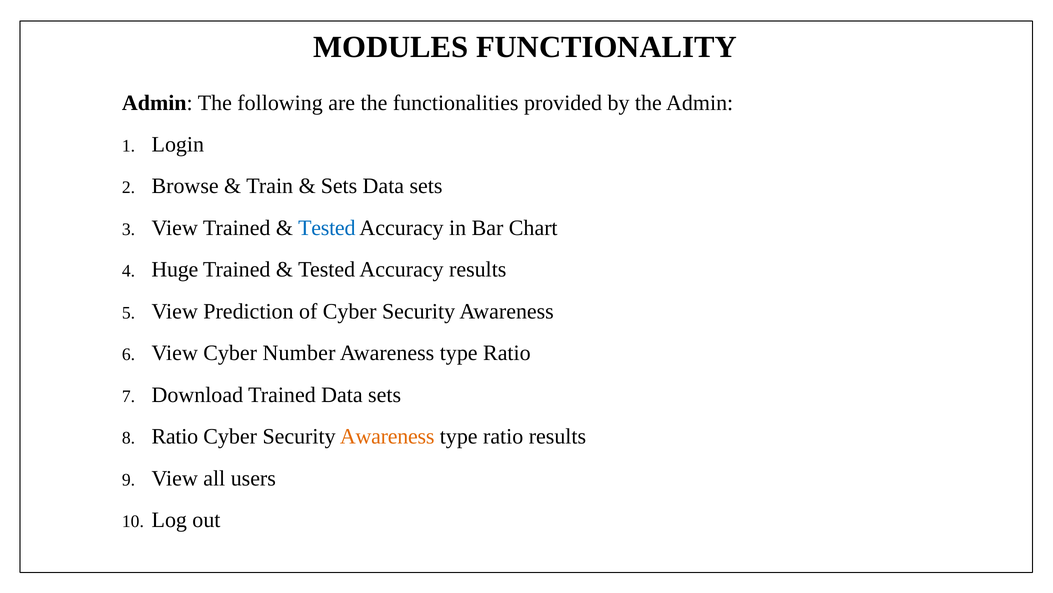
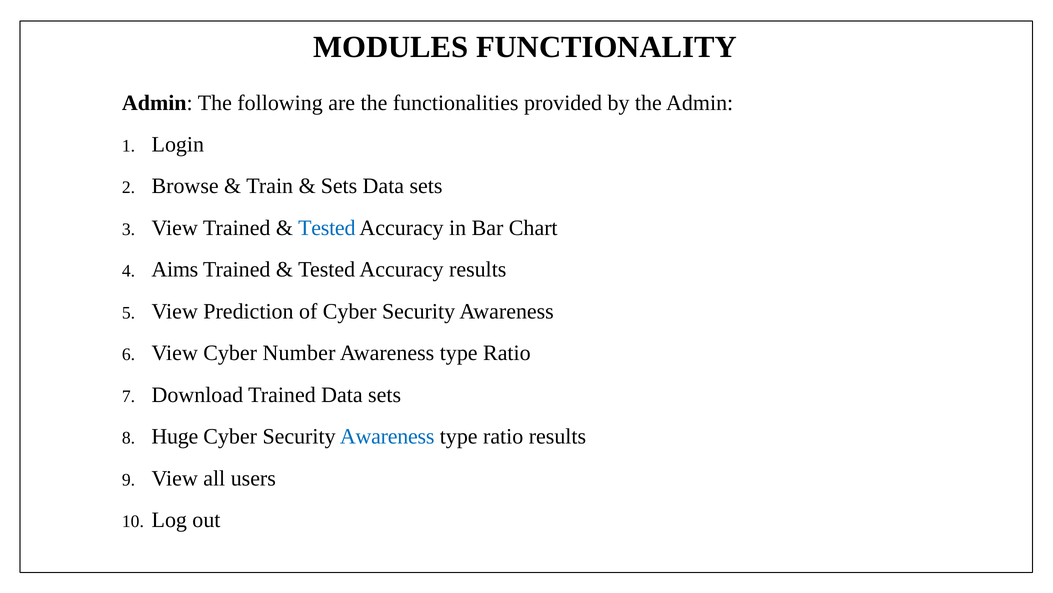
Huge: Huge -> Aims (175, 269)
Ratio: Ratio -> Huge (175, 436)
Awareness colour: orange -> blue (387, 436)
